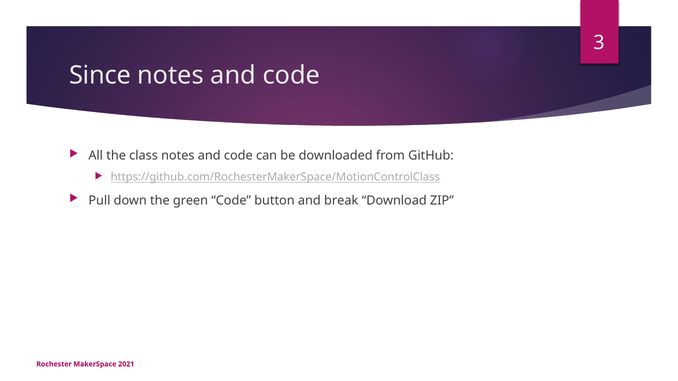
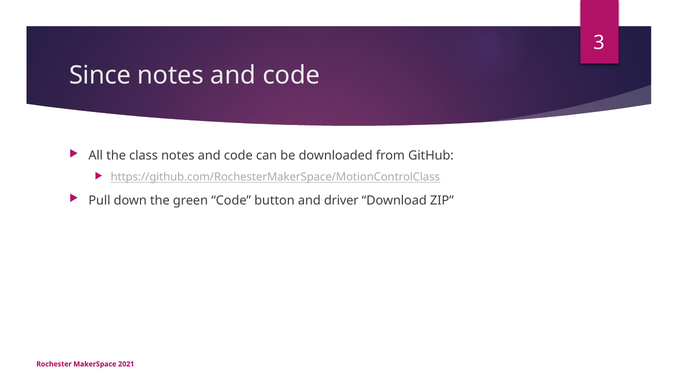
break: break -> driver (341, 201)
